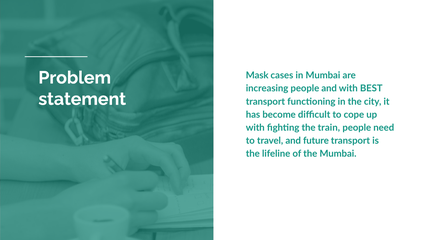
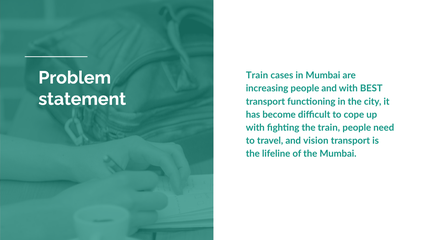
Mask: Mask -> Train (257, 75)
future: future -> vision (316, 141)
